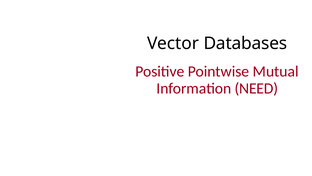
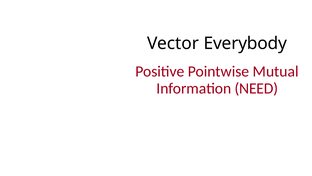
Databases: Databases -> Everybody (245, 43)
